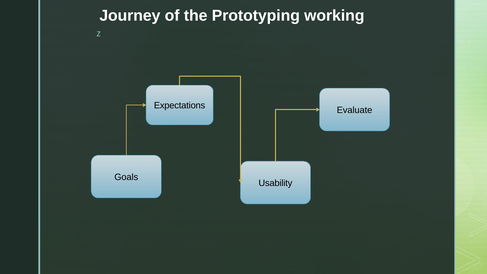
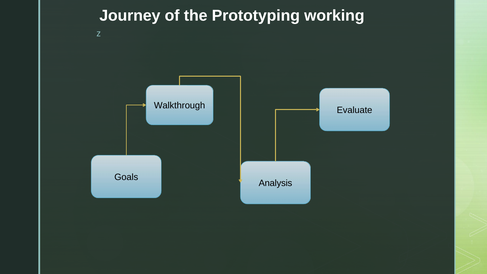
Expectations: Expectations -> Walkthrough (180, 106)
Usability: Usability -> Analysis (275, 183)
